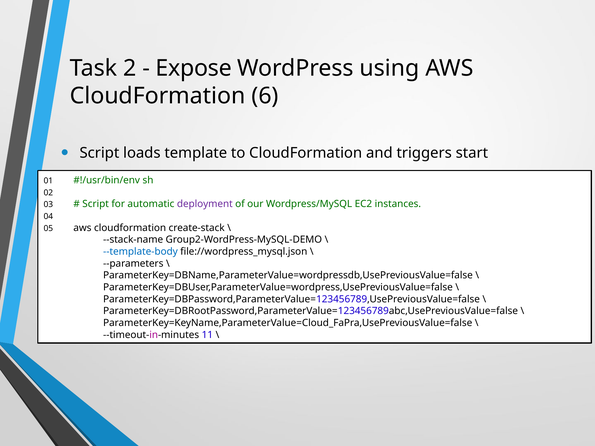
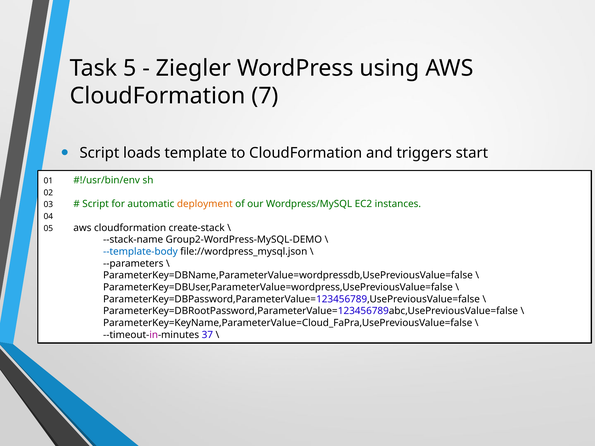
2: 2 -> 5 (130, 68)
Expose: Expose -> Ziegler (193, 68)
6: 6 -> 7 (265, 96)
deployment colour: purple -> orange (205, 204)
11: 11 -> 37 (207, 335)
